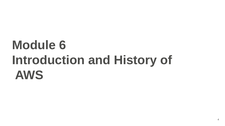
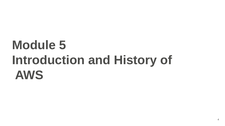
6: 6 -> 5 (63, 45)
